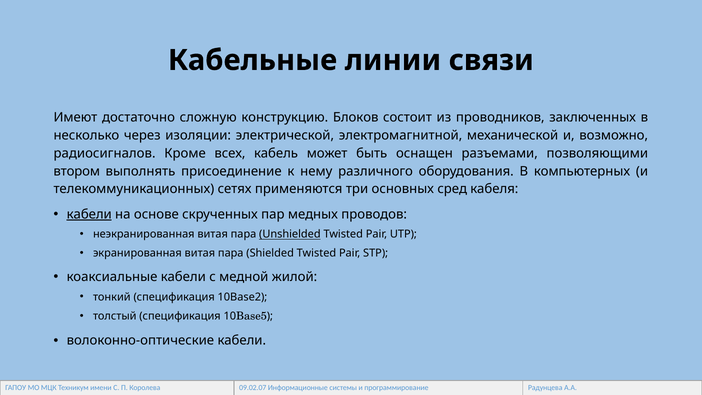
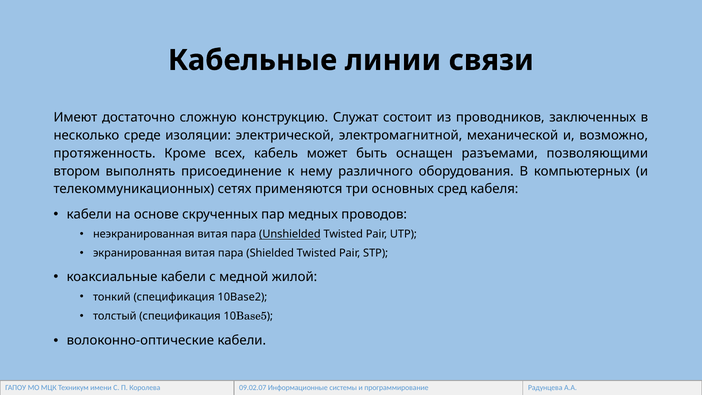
Блоков: Блоков -> Служат (356, 117)
через: через -> среде (142, 135)
радиосигналов: радиосигналов -> протяженность (105, 153)
кабели underline: present -> none (89, 214)
